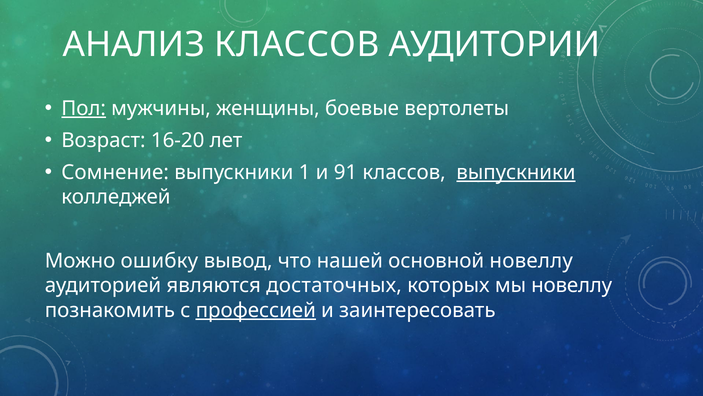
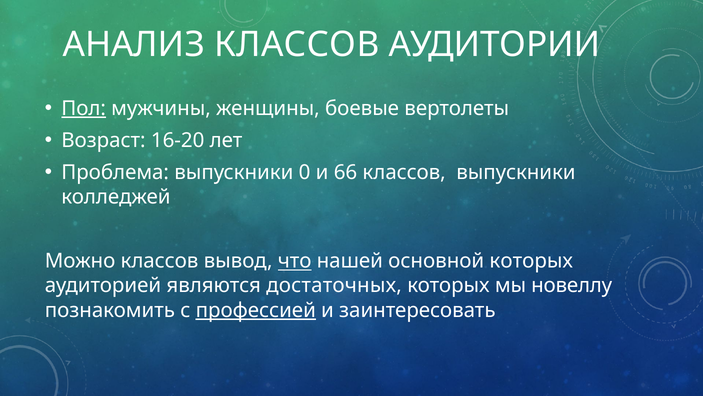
Сомнение: Сомнение -> Проблема (115, 172)
1: 1 -> 0 (305, 172)
91: 91 -> 66 (345, 172)
выпускники underline: present -> none (516, 172)
Можно ошибку: ошибку -> классов (160, 261)
что underline: none -> present (295, 261)
основной новеллу: новеллу -> которых (531, 261)
